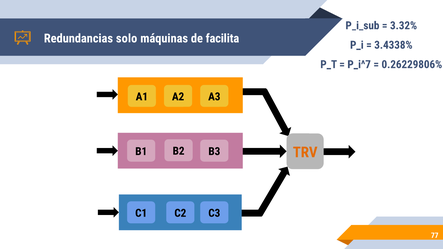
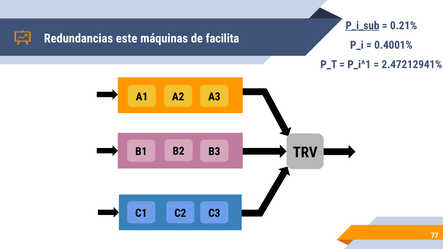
P_i_sub underline: none -> present (362, 26)
3.32%: 3.32% -> 0.21% (404, 26)
solo: solo -> este (127, 38)
3.4338%: 3.4338% -> 0.4001% (393, 45)
P_i^7: P_i^7 -> P_i^1 (359, 65)
0.26229806%: 0.26229806% -> 2.47212941% (412, 65)
TRV colour: orange -> black (305, 152)
